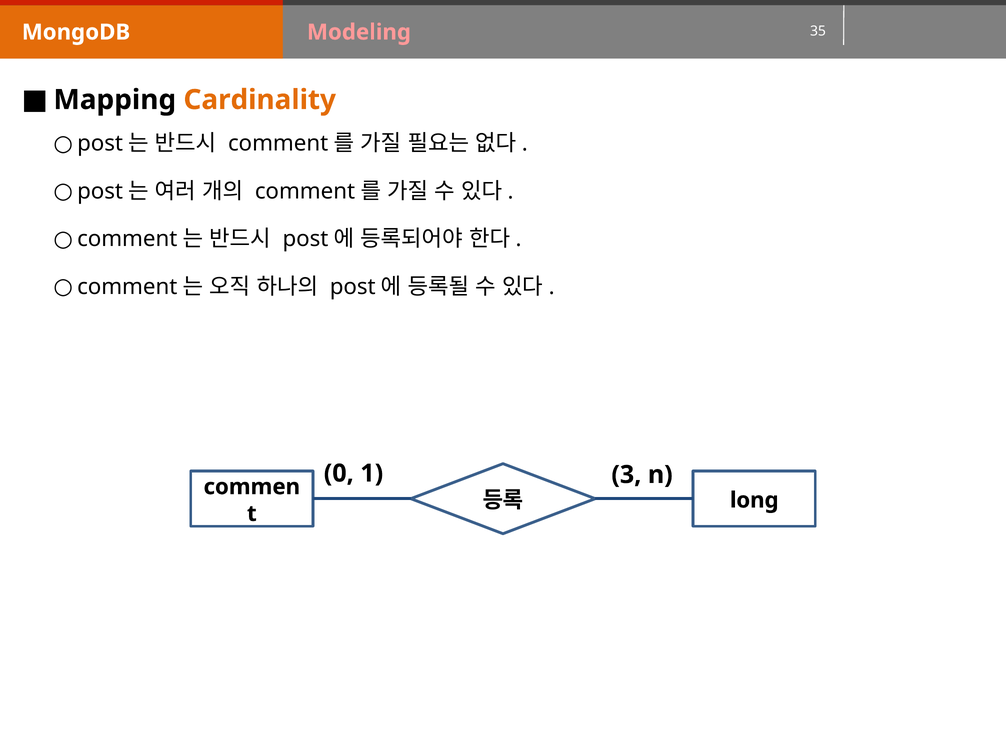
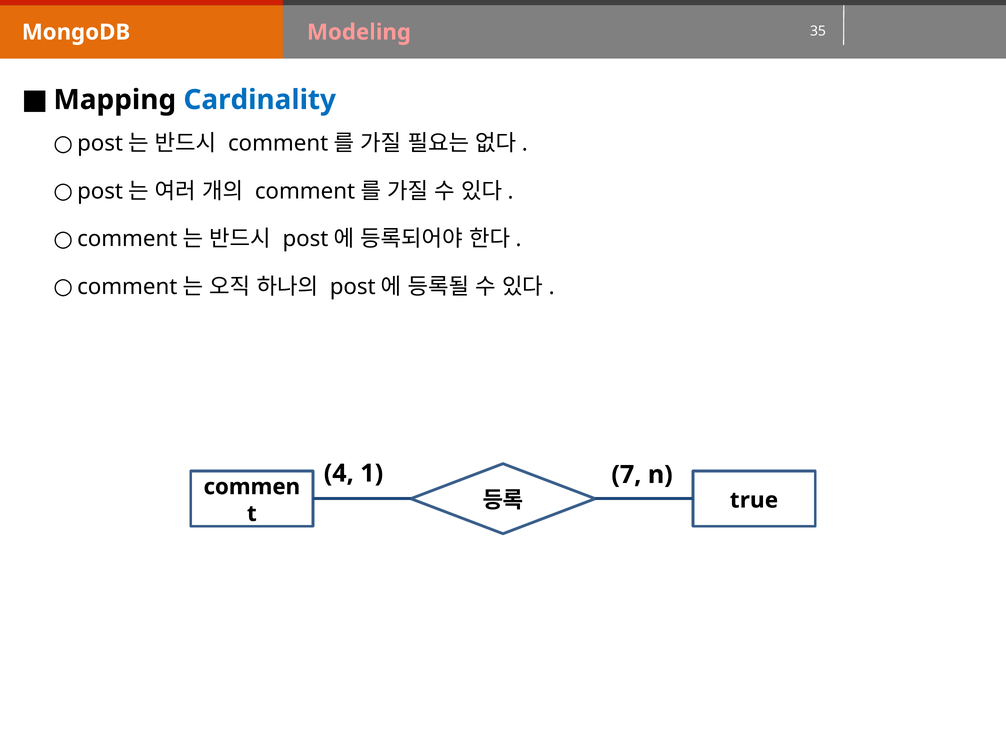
Cardinality colour: orange -> blue (260, 100)
0: 0 -> 4 (339, 474)
3: 3 -> 7 (626, 475)
long: long -> true (754, 501)
